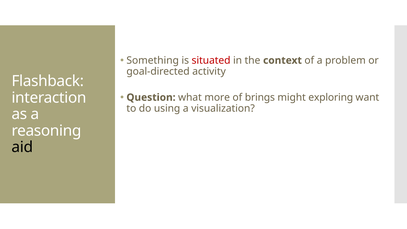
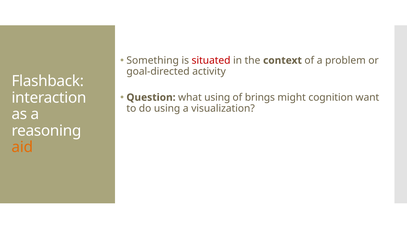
what more: more -> using (217, 97)
exploring: exploring -> cognition (331, 97)
aid colour: black -> orange (22, 147)
